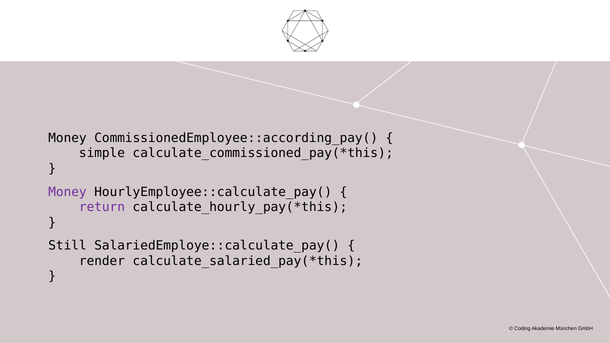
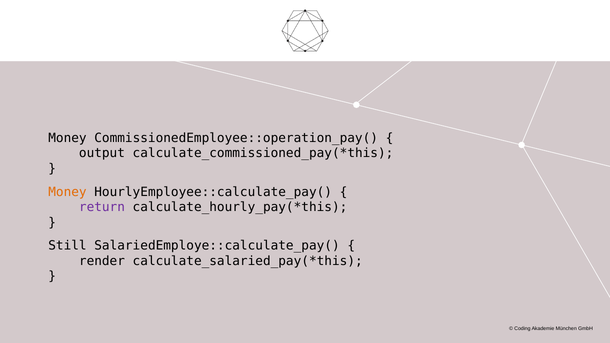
CommissionedEmployee::according_pay(: CommissionedEmployee::according_pay( -> CommissionedEmployee::operation_pay( (236, 138)
simple: simple -> output (102, 153)
Money colour: purple -> orange (67, 192)
